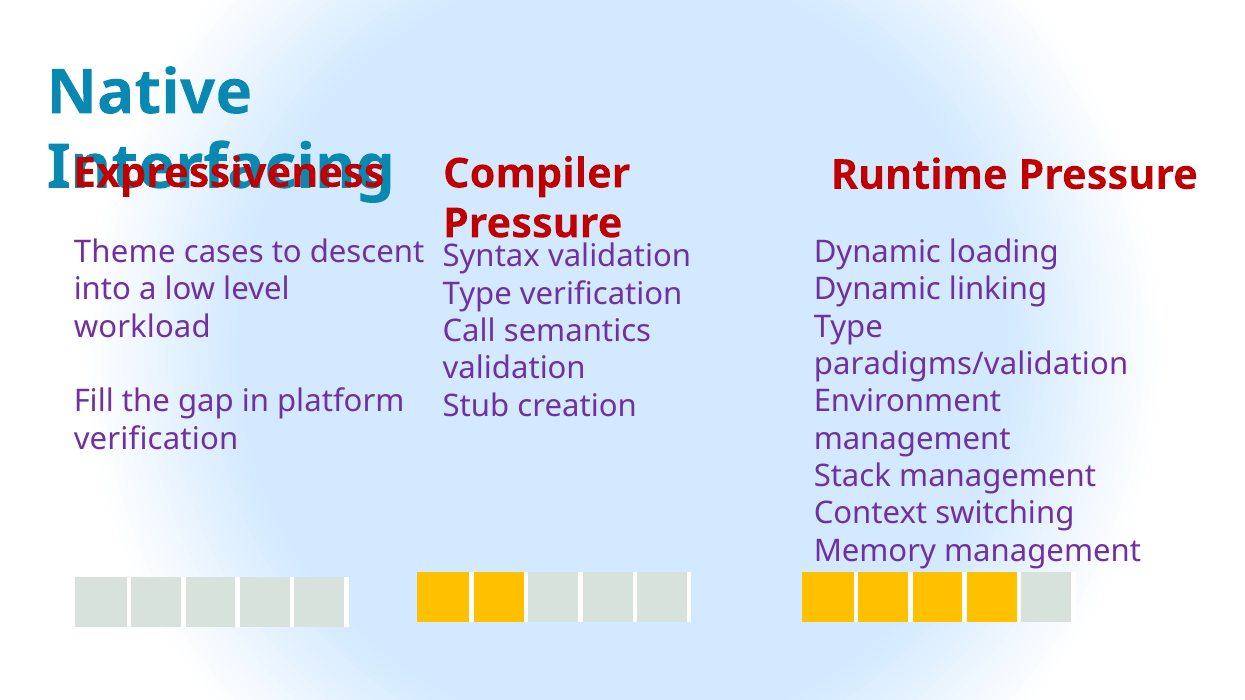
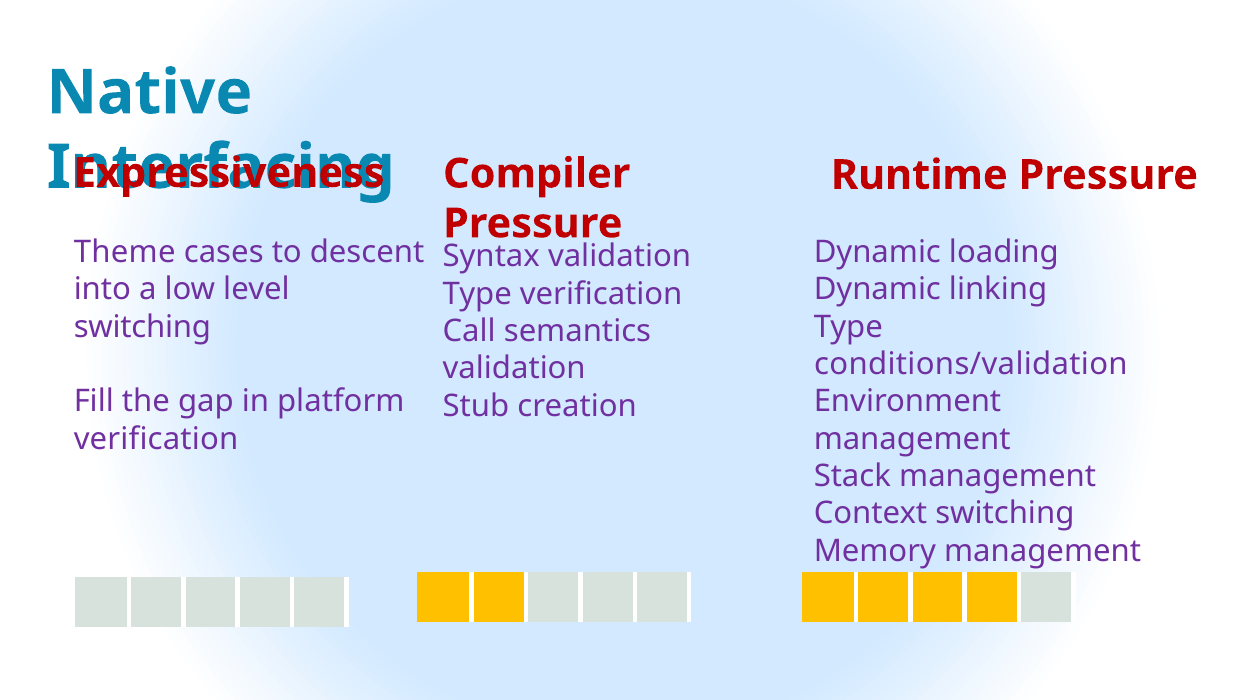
workload: workload -> switching (142, 327)
paradigms/validation: paradigms/validation -> conditions/validation (971, 364)
